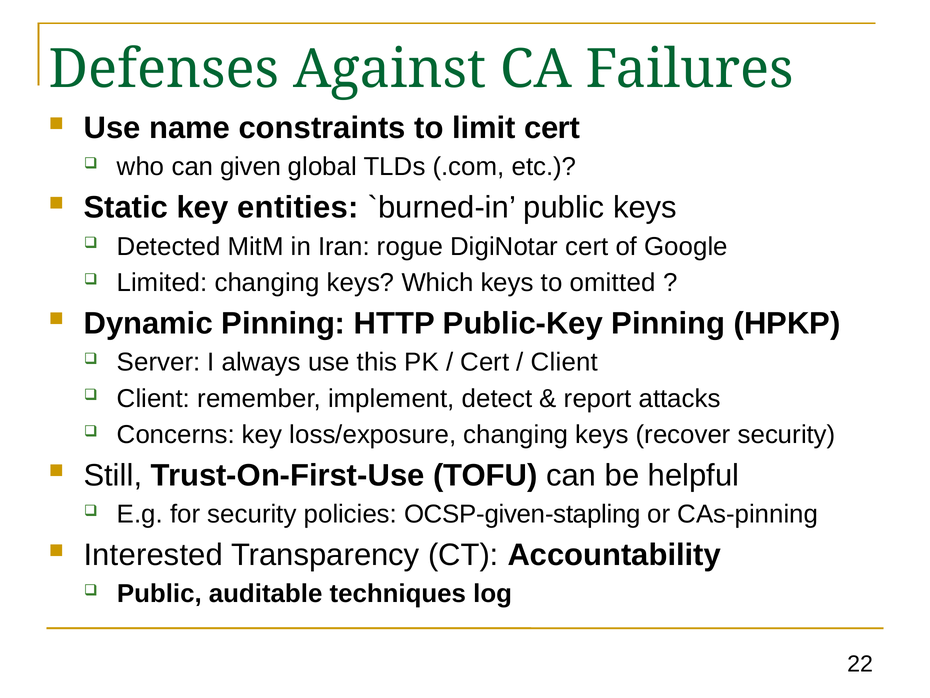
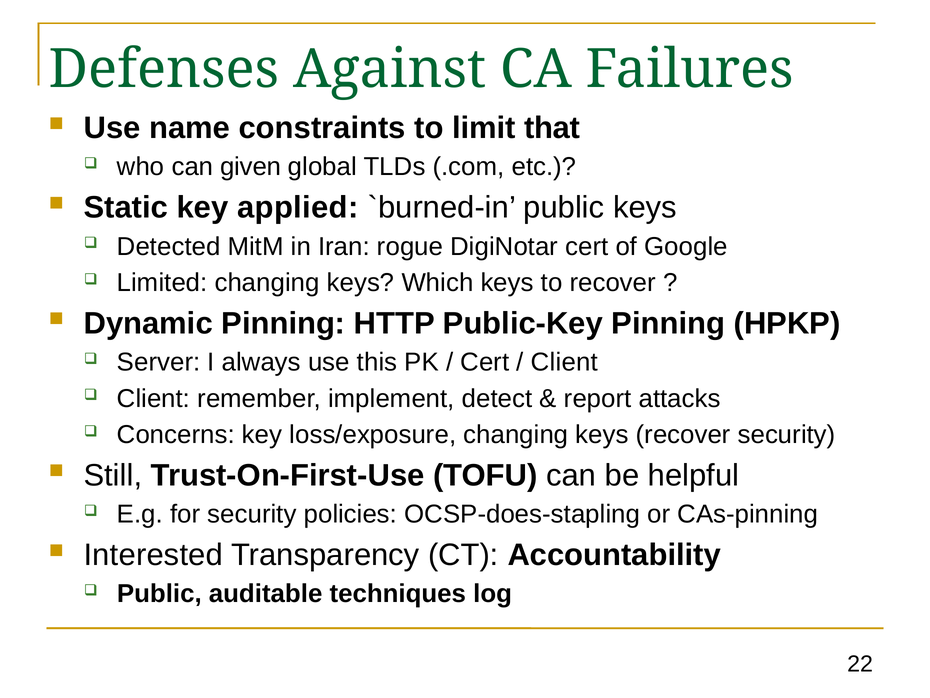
limit cert: cert -> that (552, 128)
entities: entities -> applied (298, 207)
to omitted: omitted -> recover (613, 282)
OCSP-given-stapling: OCSP-given-stapling -> OCSP-does-stapling (522, 514)
